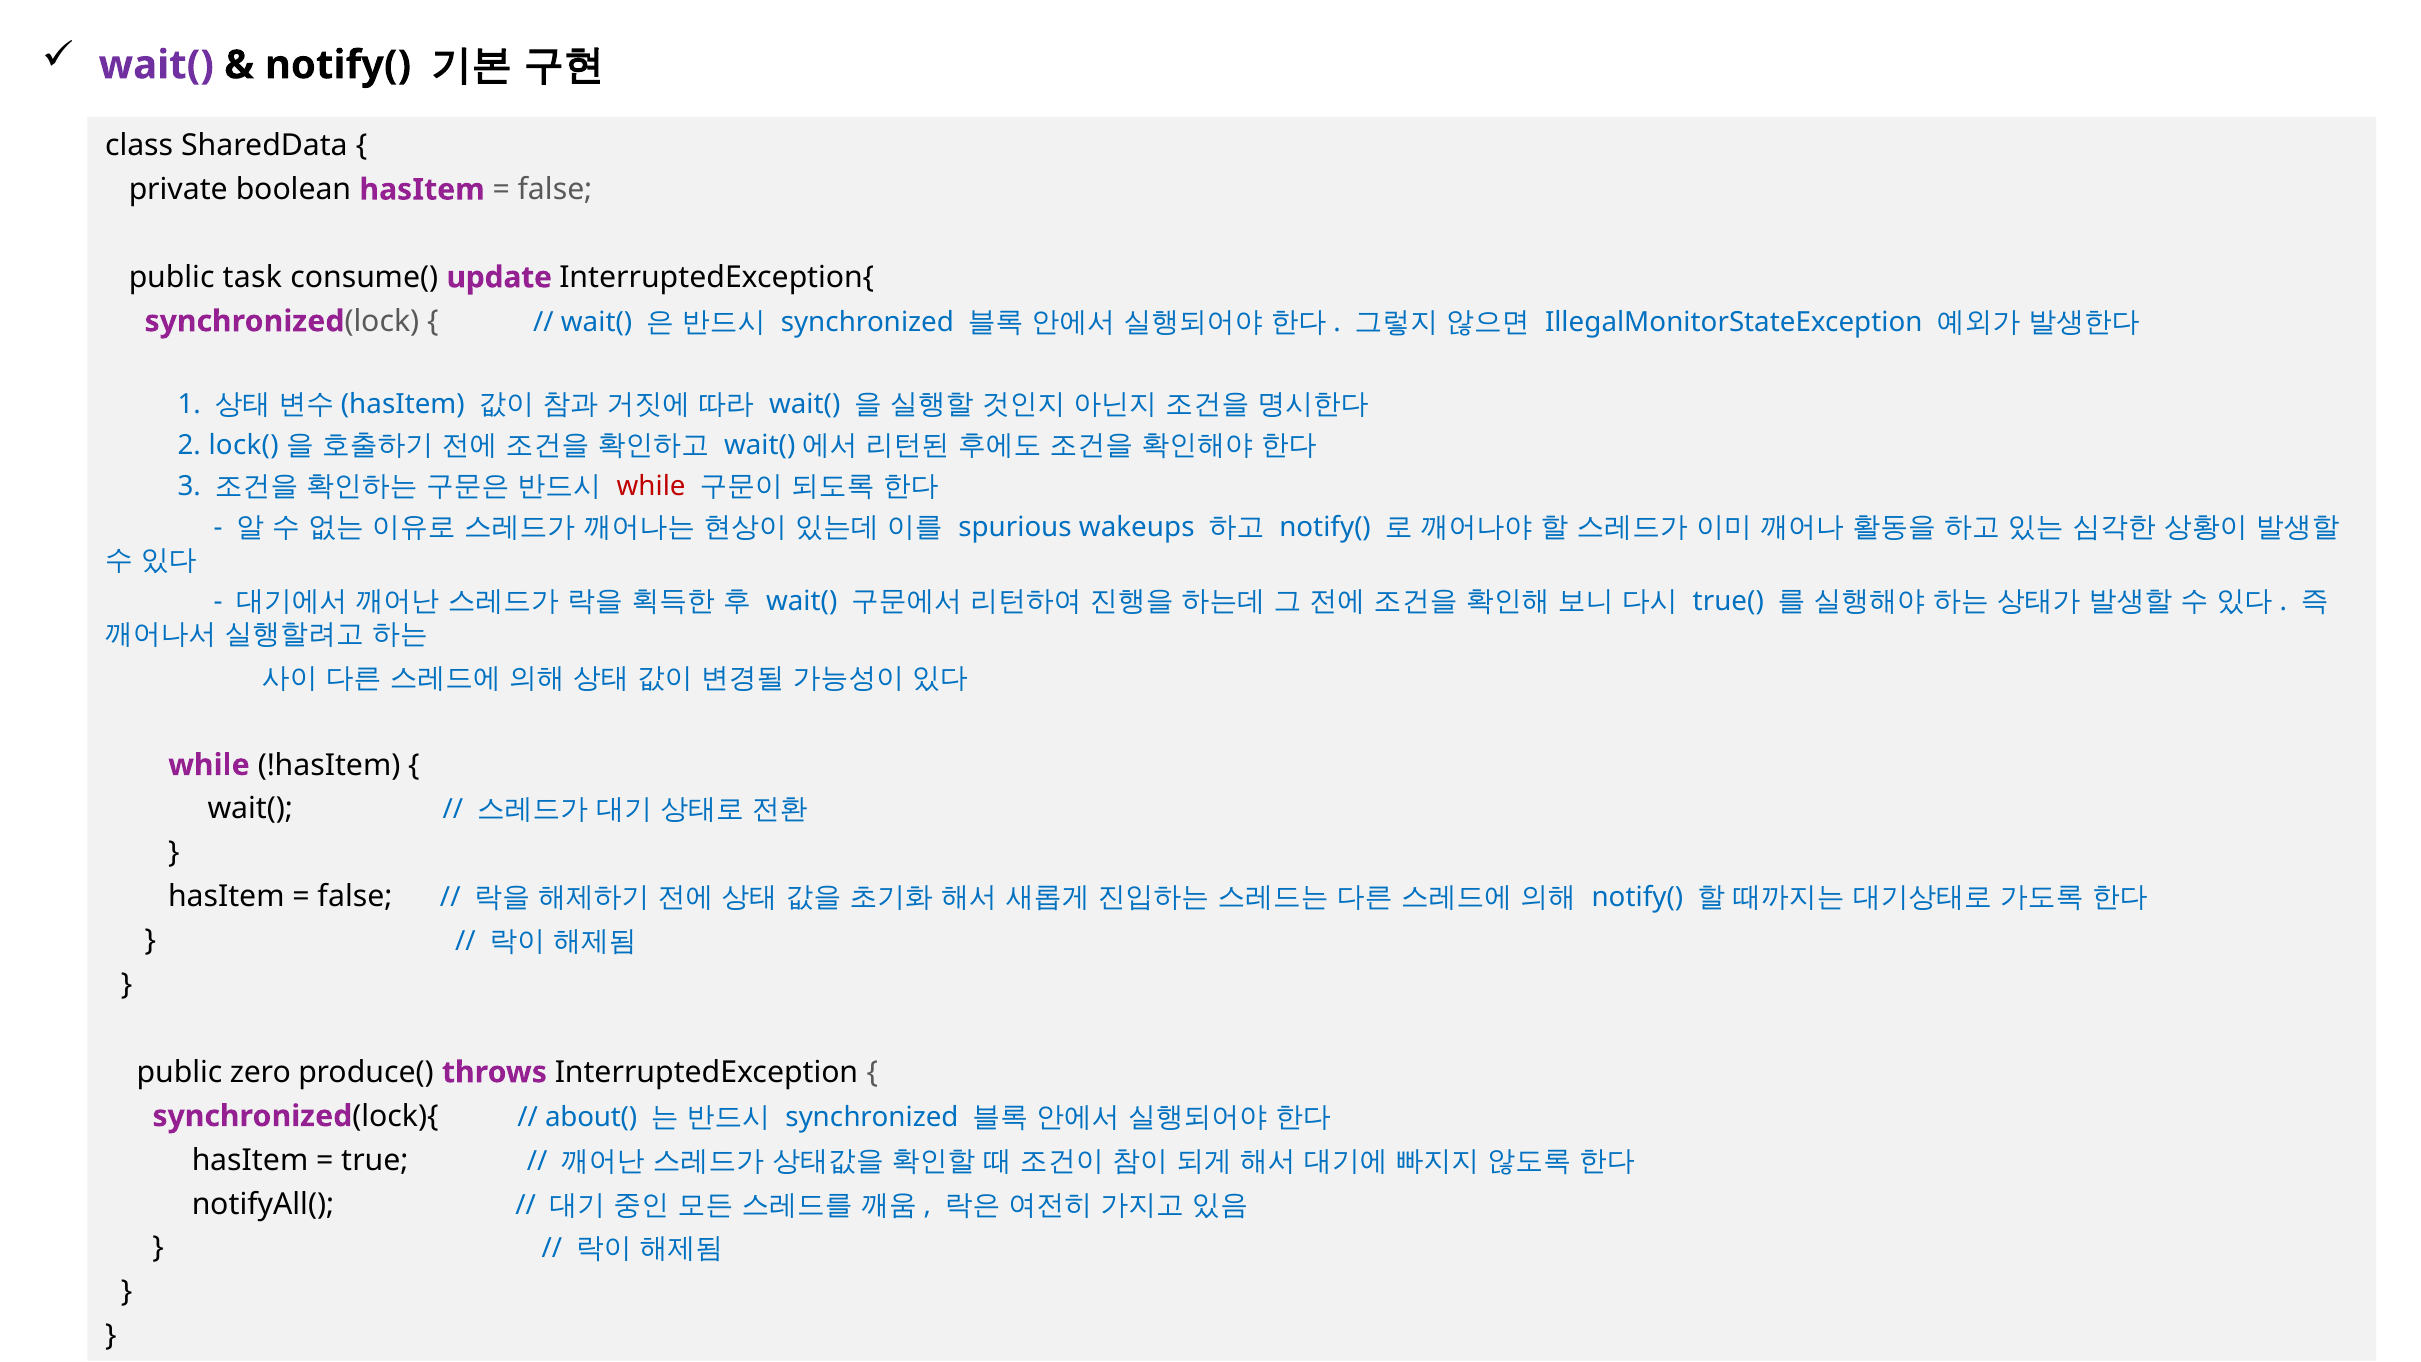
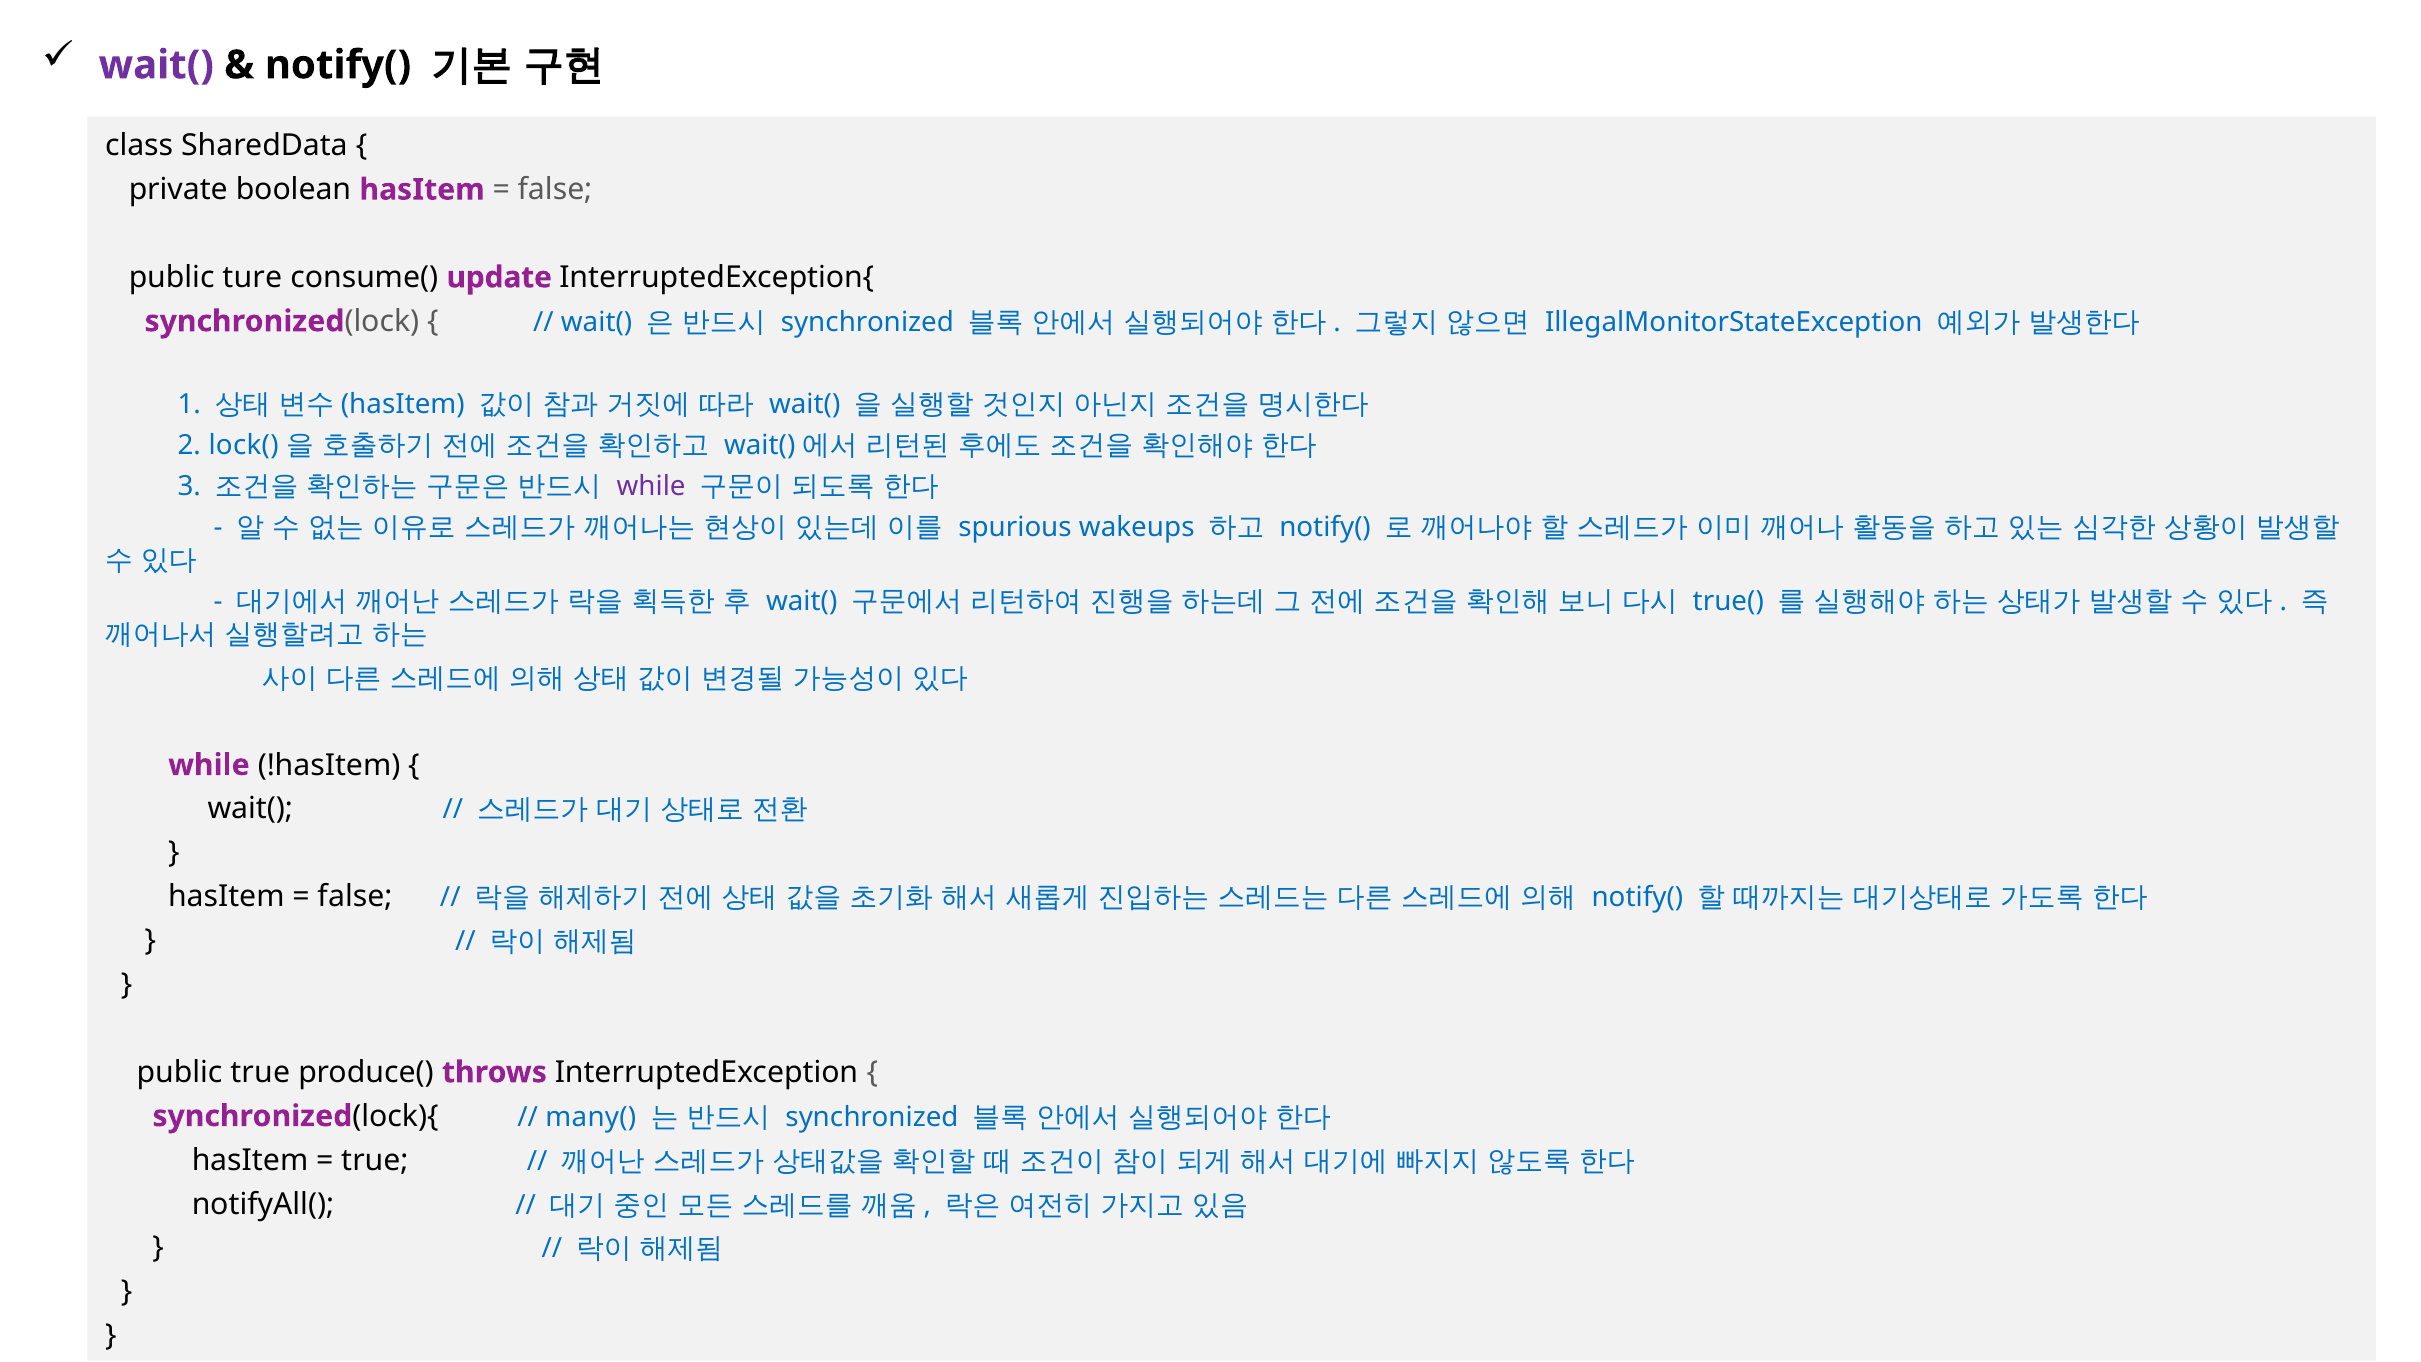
task: task -> ture (252, 277)
while colour: red -> purple (651, 486)
public zero: zero -> true (260, 1072)
about(: about( -> many( (591, 1117)
